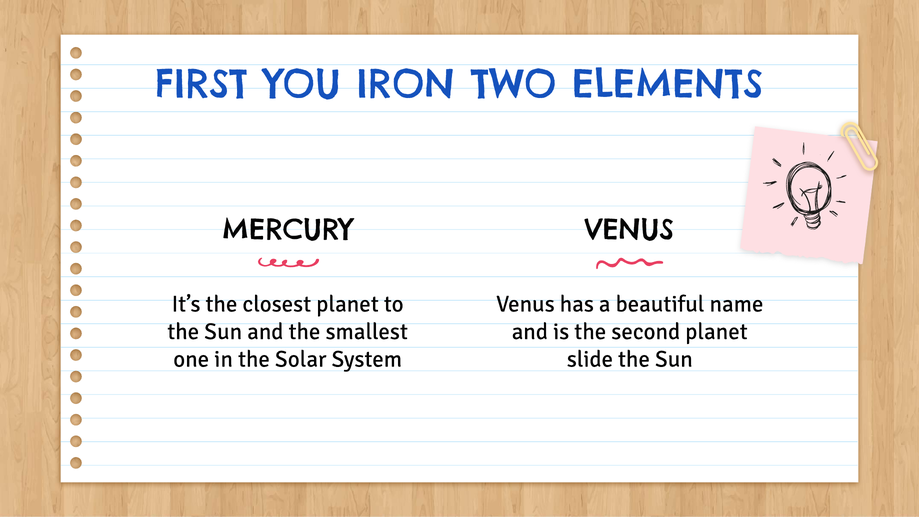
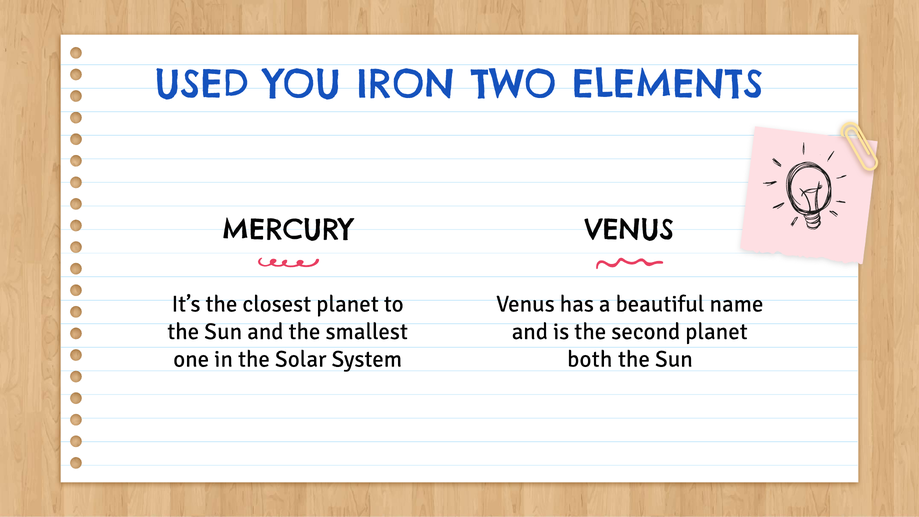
FIRST: FIRST -> USED (202, 85)
slide: slide -> both (590, 359)
